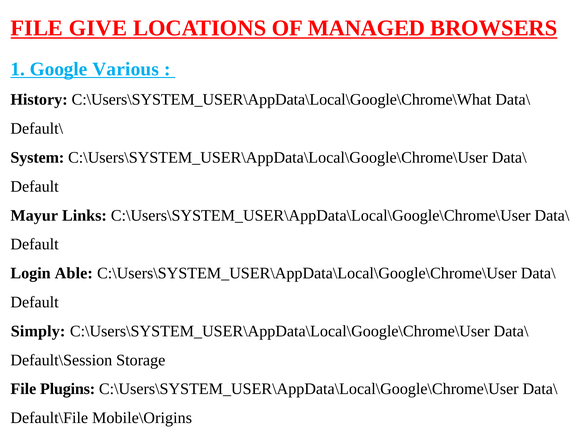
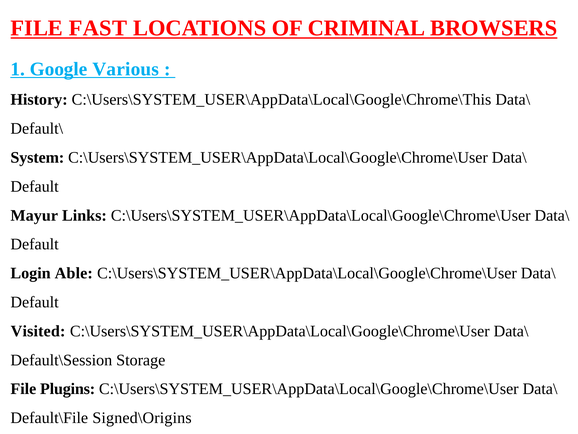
GIVE: GIVE -> FAST (98, 28)
MANAGED: MANAGED -> CRIMINAL (366, 28)
C:\Users\SYSTEM_USER\AppData\Local\Google\Chrome\What: C:\Users\SYSTEM_USER\AppData\Local\Google\Chrome\What -> C:\Users\SYSTEM_USER\AppData\Local\Google\Chrome\This (281, 100)
Simply: Simply -> Visited (38, 331)
Mobile\Origins: Mobile\Origins -> Signed\Origins (142, 417)
